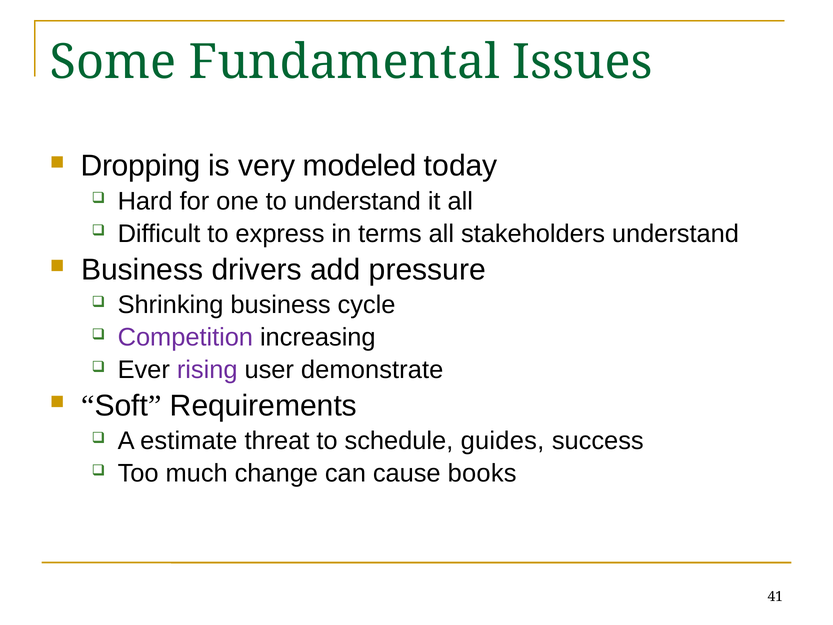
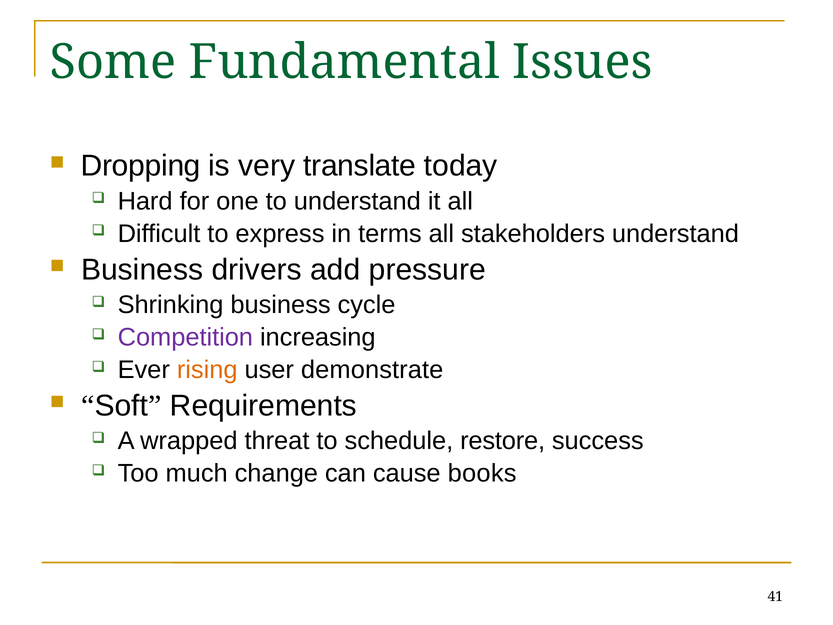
modeled: modeled -> translate (360, 166)
rising colour: purple -> orange (207, 370)
estimate: estimate -> wrapped (189, 441)
guides: guides -> restore (503, 441)
